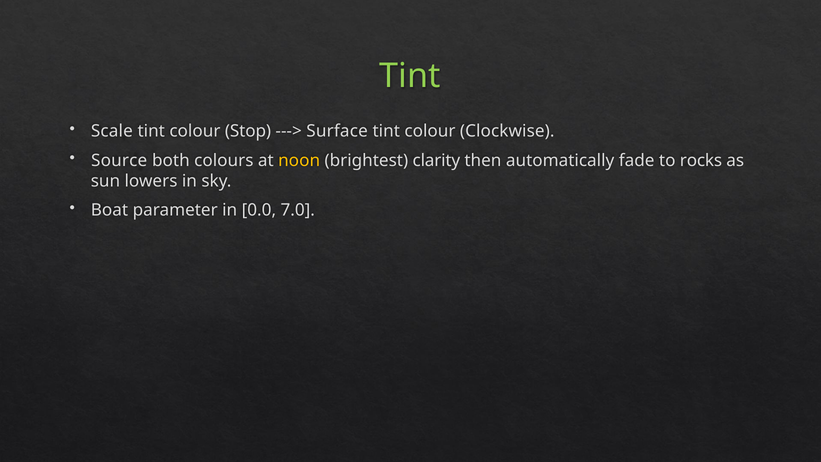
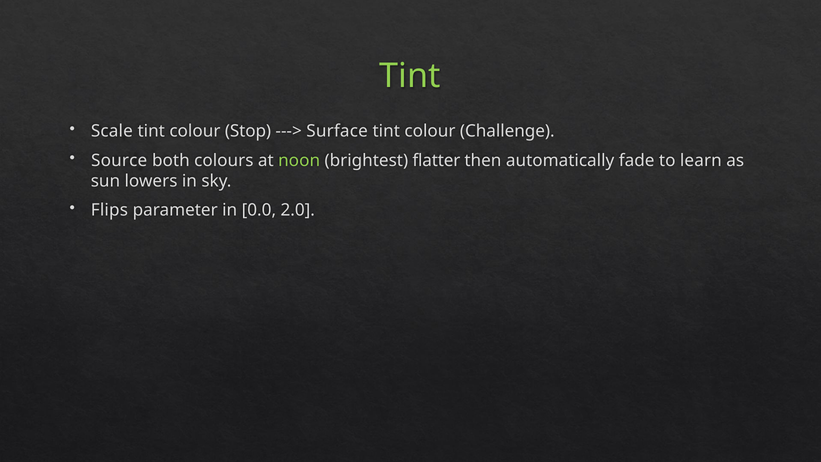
Clockwise: Clockwise -> Challenge (507, 131)
noon colour: yellow -> light green (299, 160)
clarity: clarity -> flatter (436, 160)
rocks: rocks -> learn (701, 160)
Boat: Boat -> Flips (109, 210)
7.0: 7.0 -> 2.0 (298, 210)
